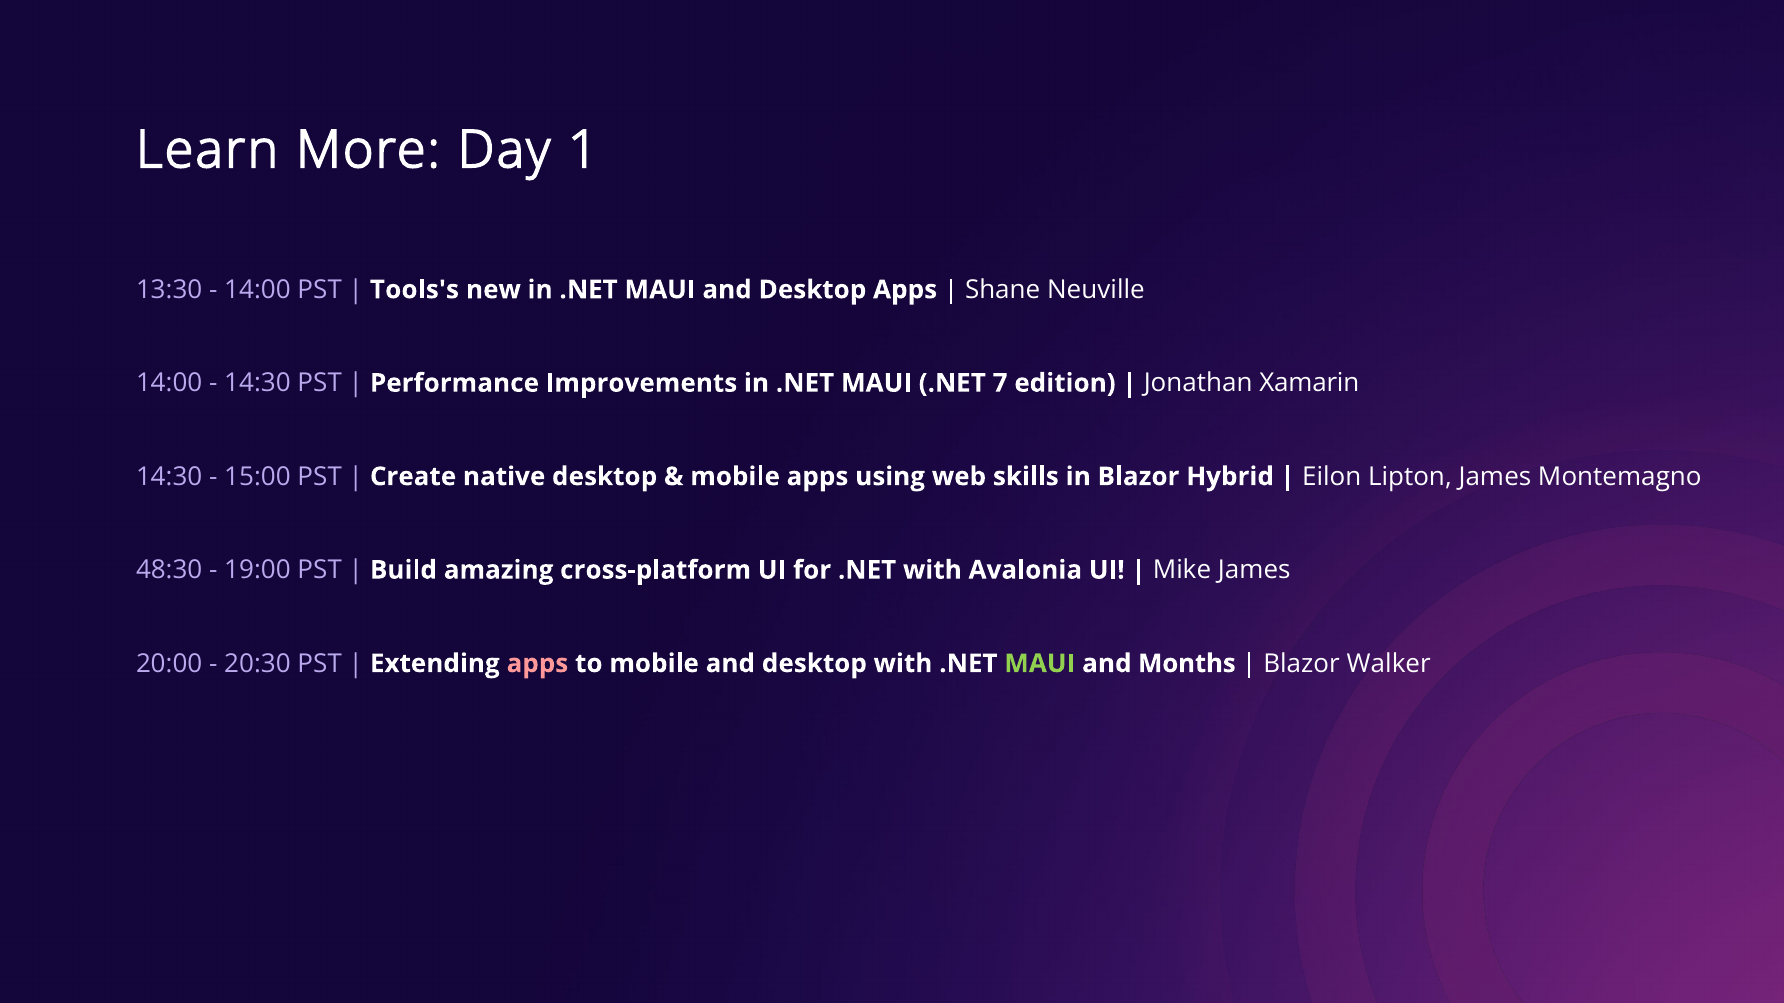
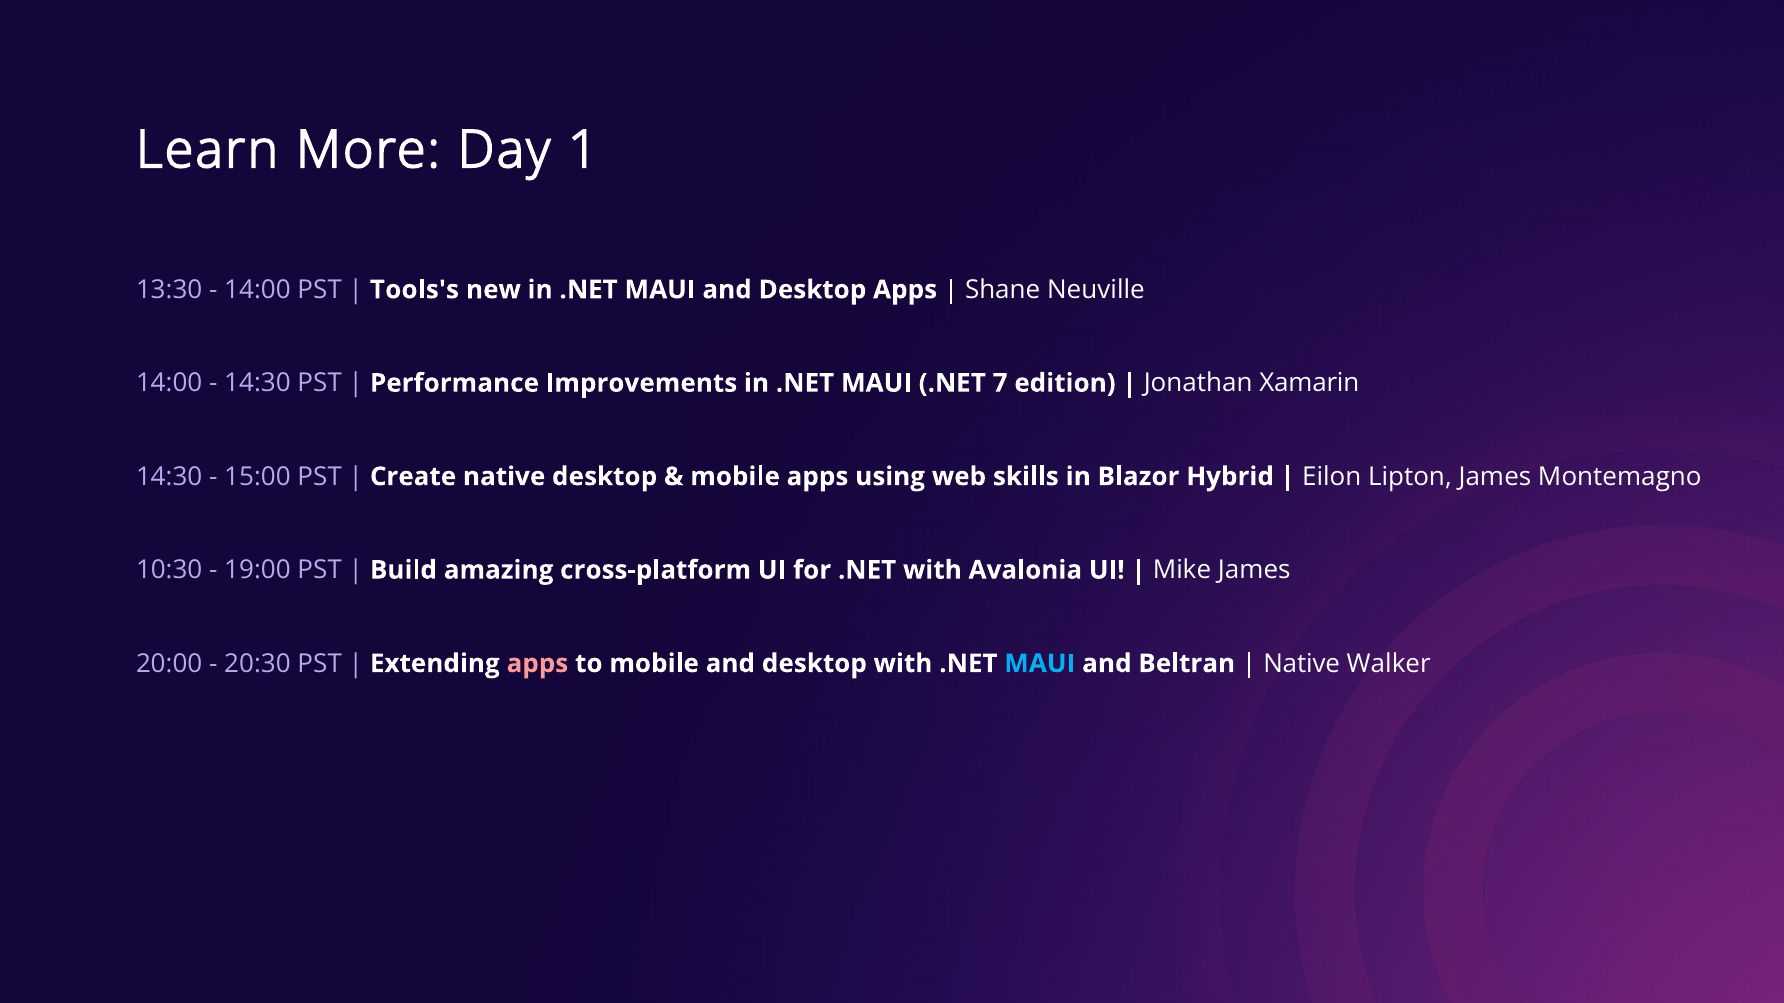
48:30: 48:30 -> 10:30 (169, 570)
MAUI colour: light green -> light blue (1040, 664)
Months: Months -> Beltran (1187, 664)
Blazor: Blazor -> Native (1302, 664)
